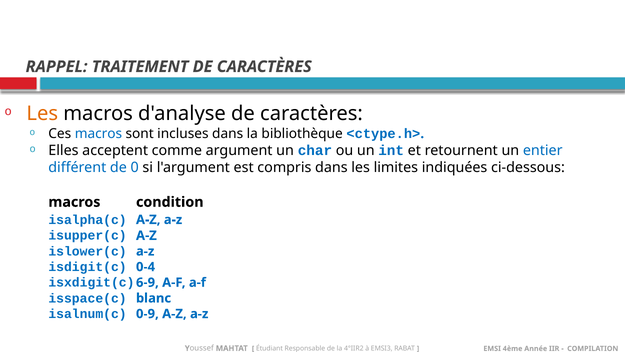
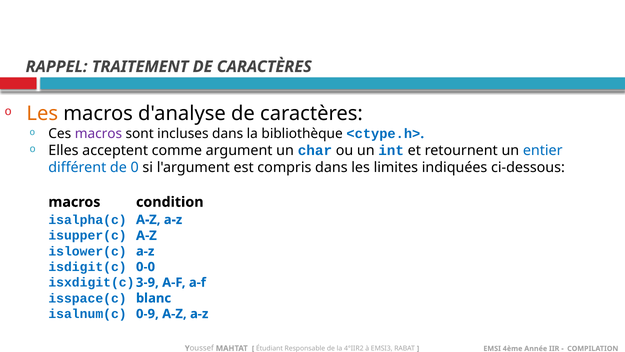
macros colour: blue -> purple (98, 133)
0-4: 0-4 -> 0-0 (146, 267)
6-9: 6-9 -> 3-9 (147, 282)
